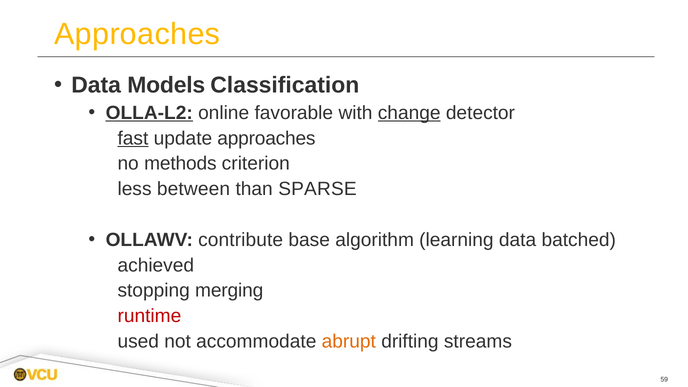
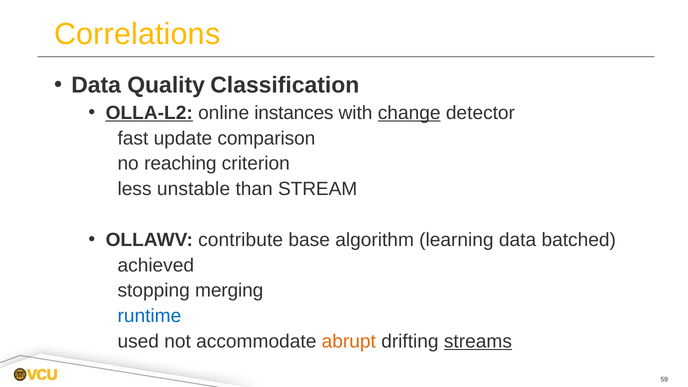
Approaches: Approaches -> Correlations (137, 34)
Models: Models -> Quality (166, 85)
favorable: favorable -> instances (294, 113)
fast underline: present -> none (133, 138)
update approaches: approaches -> comparison (266, 138)
methods: methods -> reaching (180, 164)
between: between -> unstable (194, 189)
SPARSE: SPARSE -> STREAM (318, 189)
runtime colour: red -> blue (149, 316)
streams underline: none -> present (478, 341)
